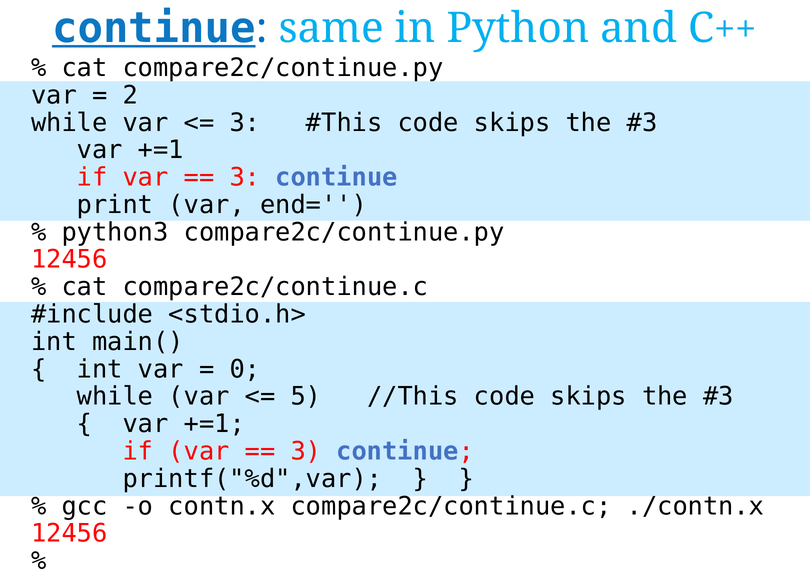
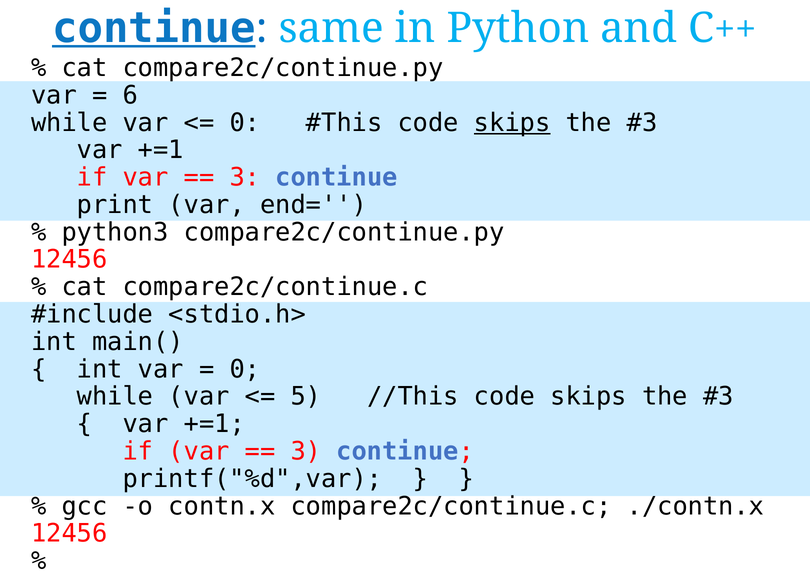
2: 2 -> 6 (130, 95)
3: 3 -> 0 (245, 123)
skips underline: none -> present (512, 123)
